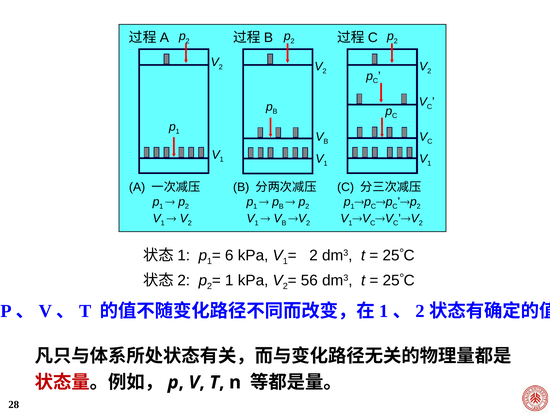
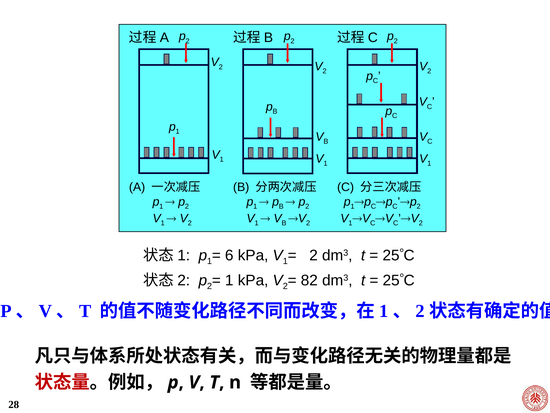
56: 56 -> 82 (309, 280)
